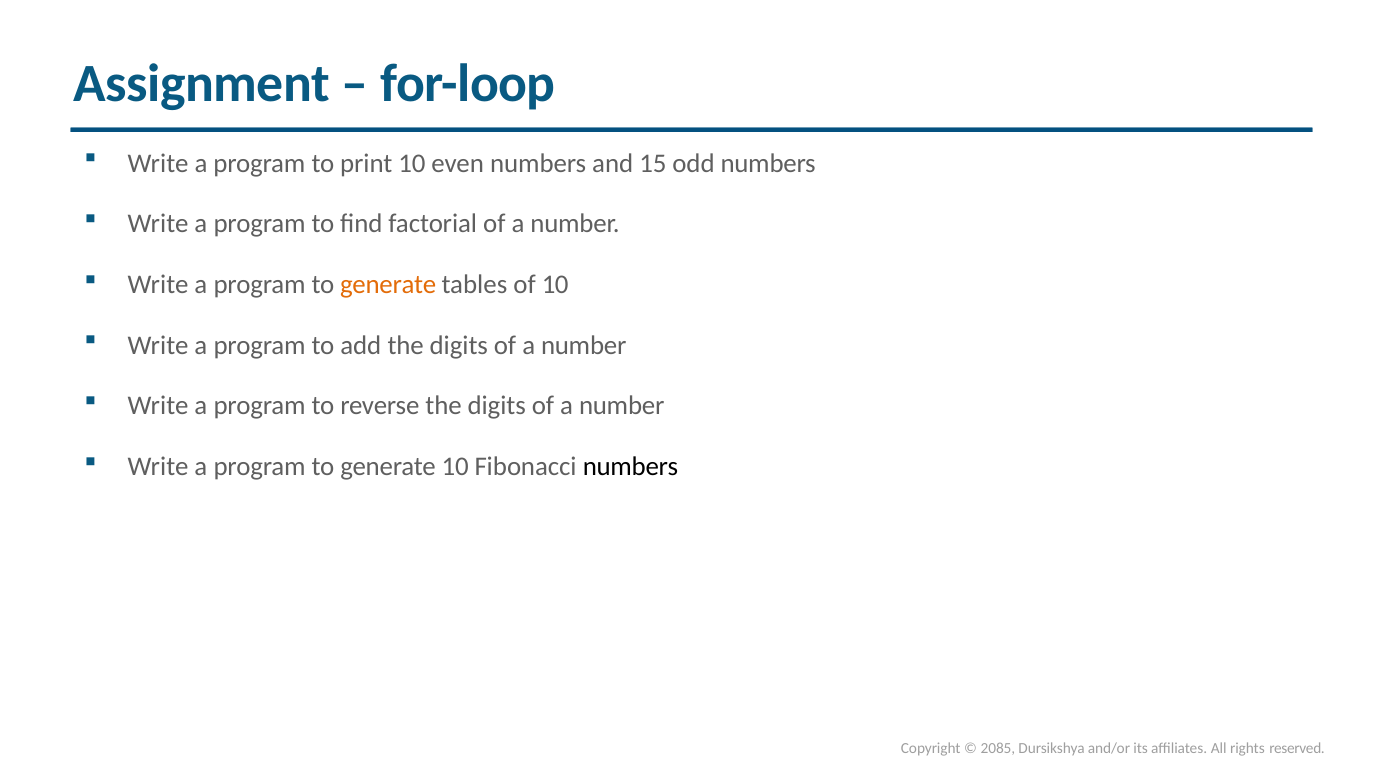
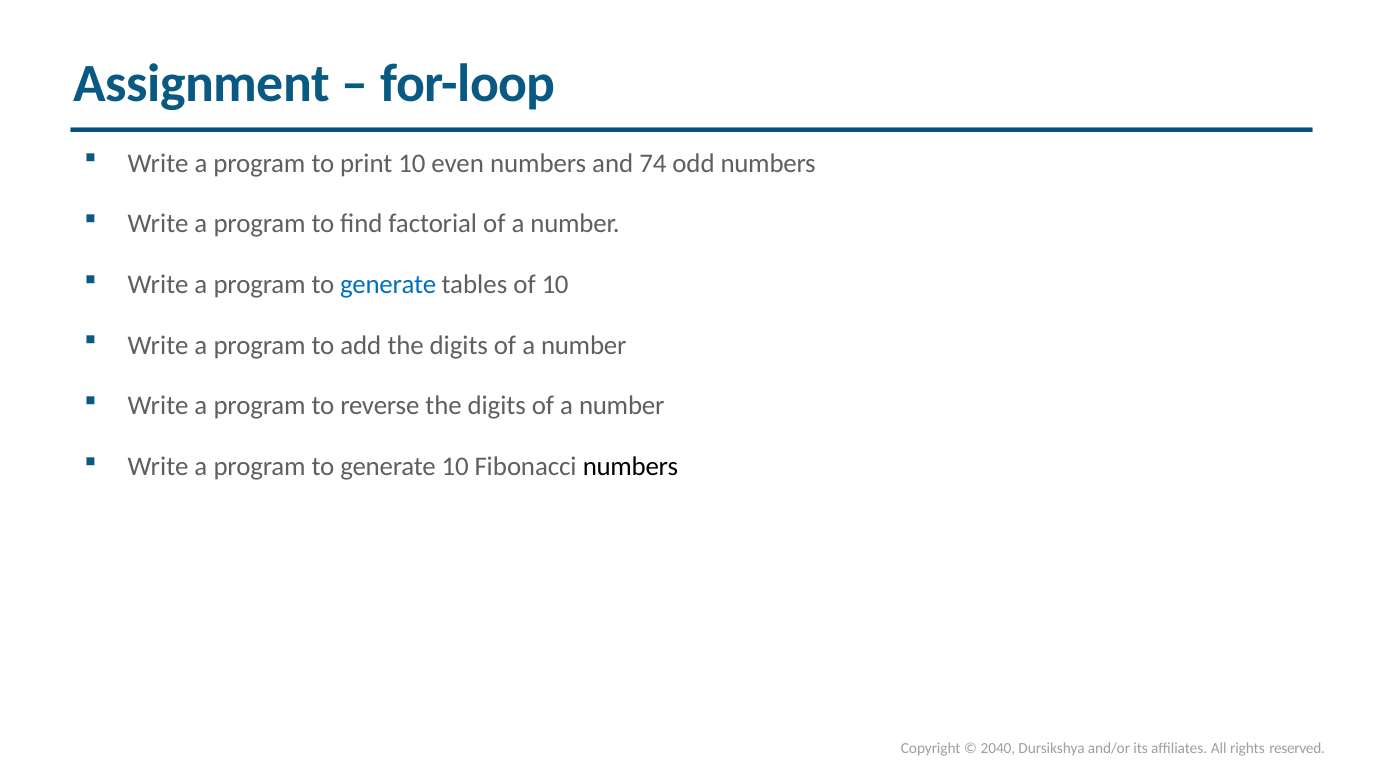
15: 15 -> 74 (653, 163)
generate colour: orange -> blue (388, 285)
2085: 2085 -> 2040 (998, 749)
